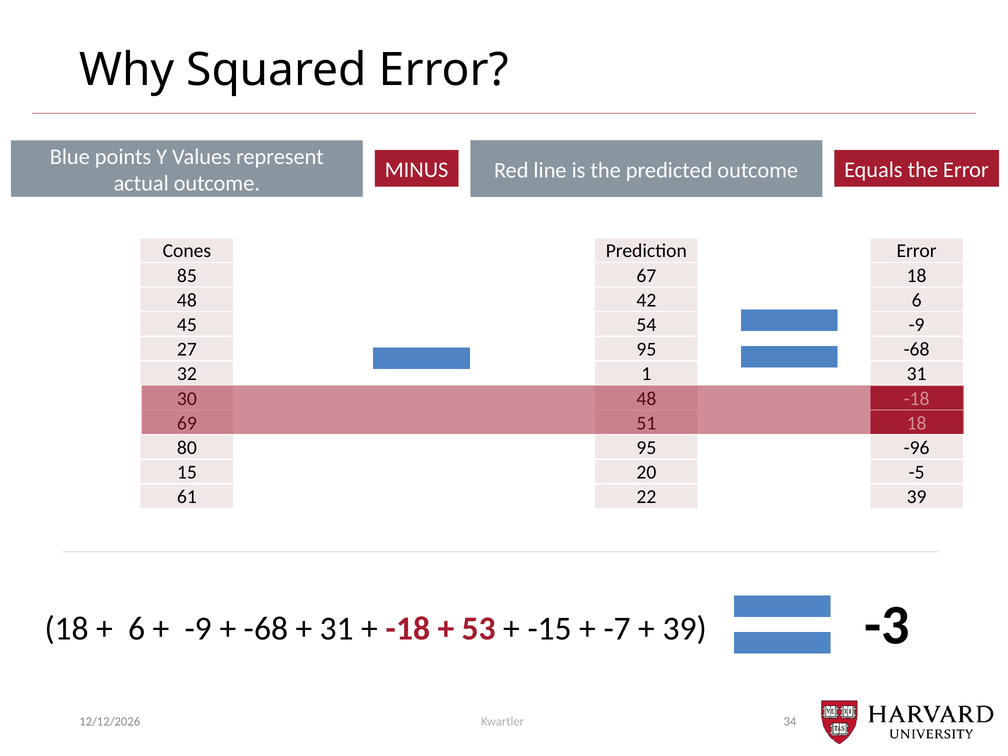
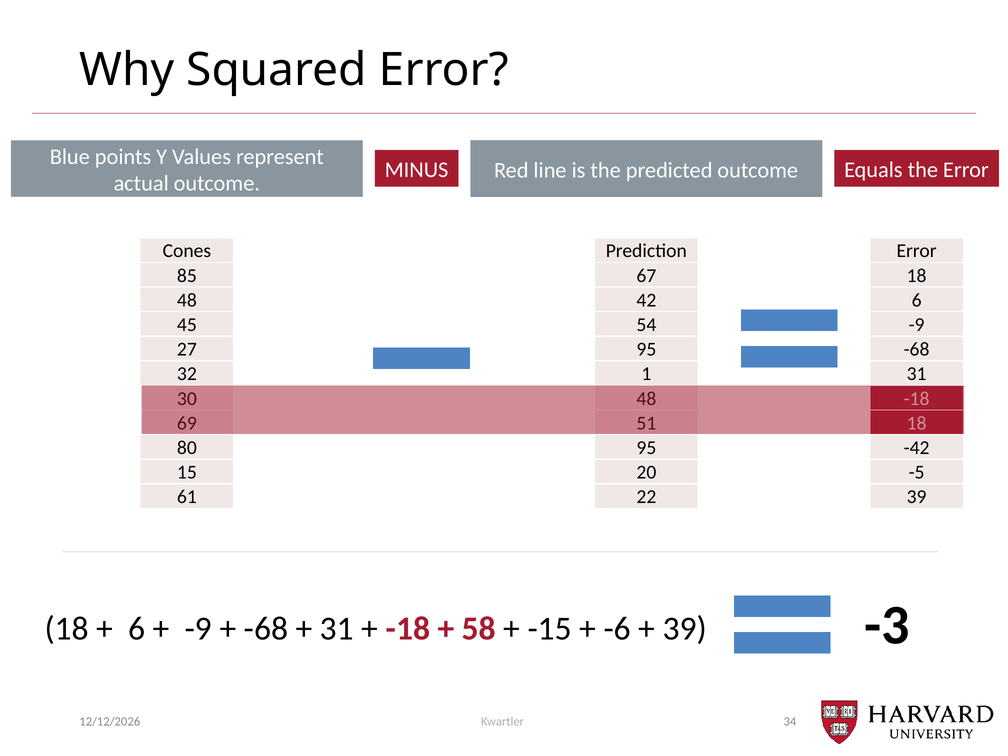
-96: -96 -> -42 (917, 448)
53: 53 -> 58 (479, 629)
-7: -7 -> -6 (617, 629)
